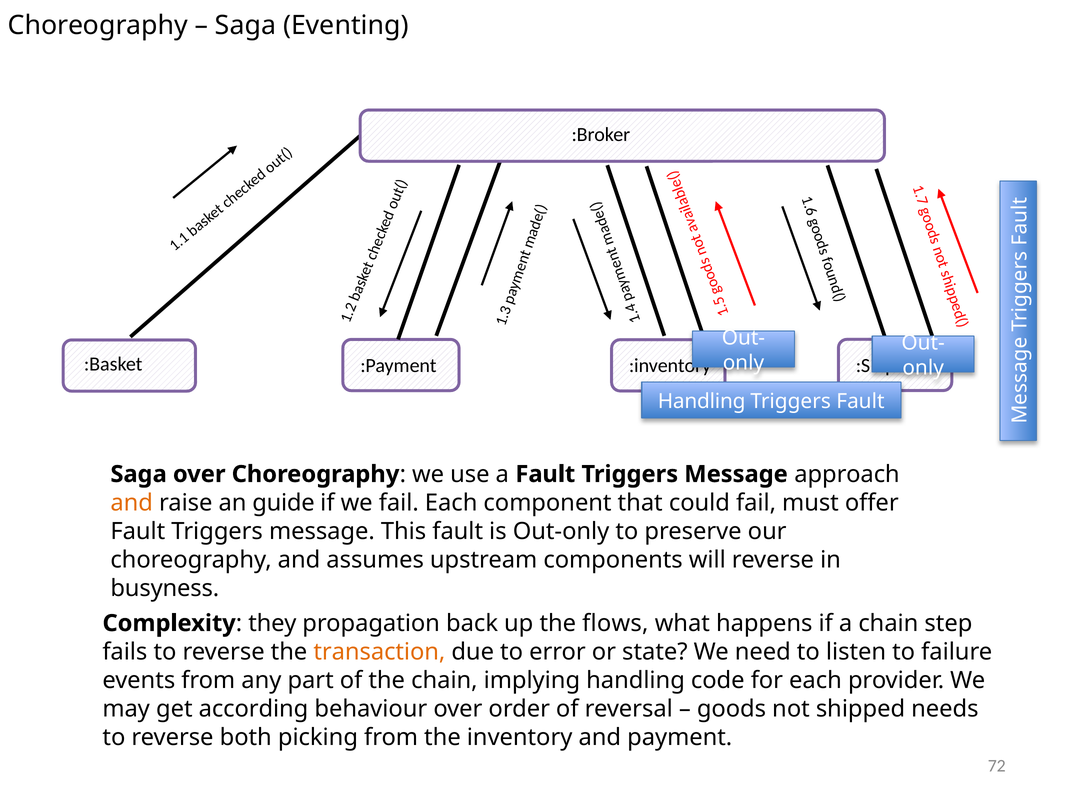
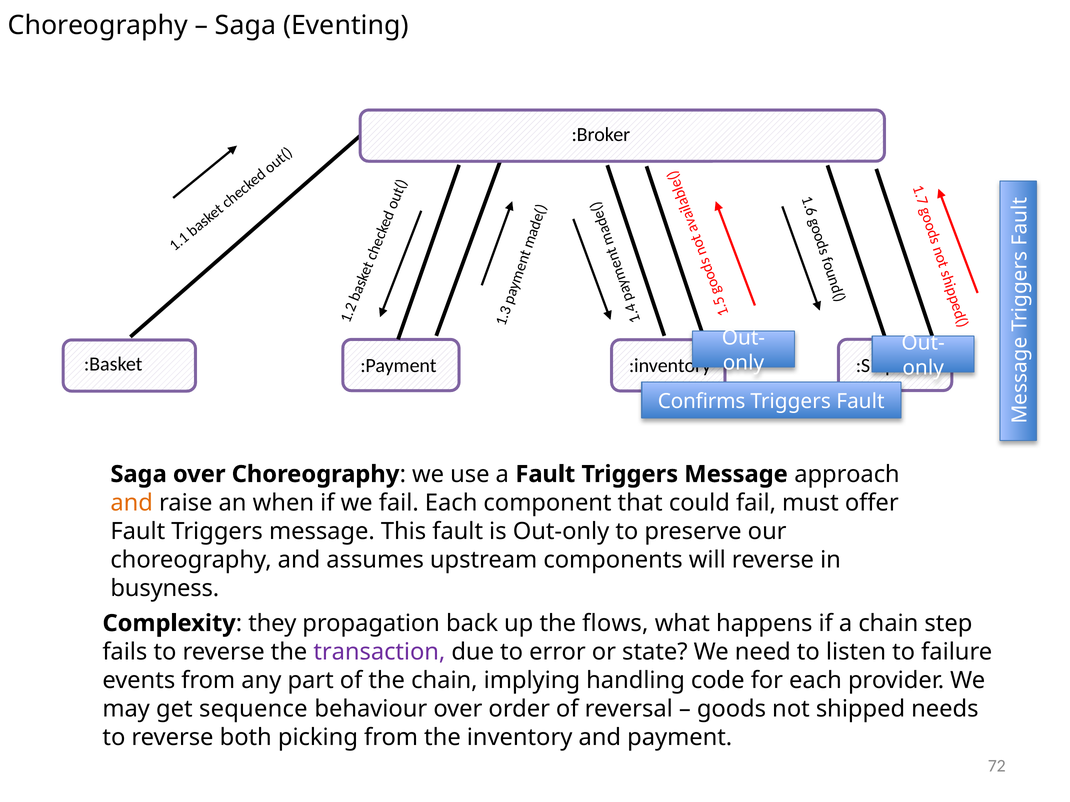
Handling: Handling -> Confirms (702, 402)
guide: guide -> when (283, 503)
transaction colour: orange -> purple (379, 652)
according: according -> sequence (253, 709)
